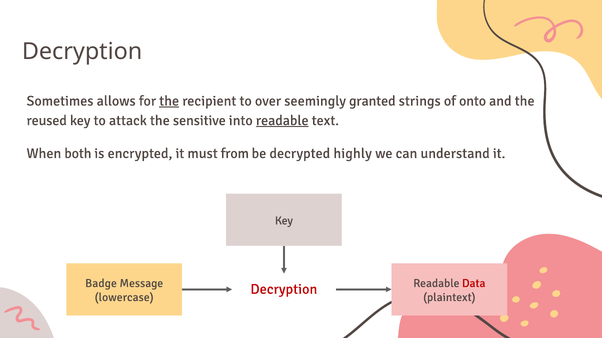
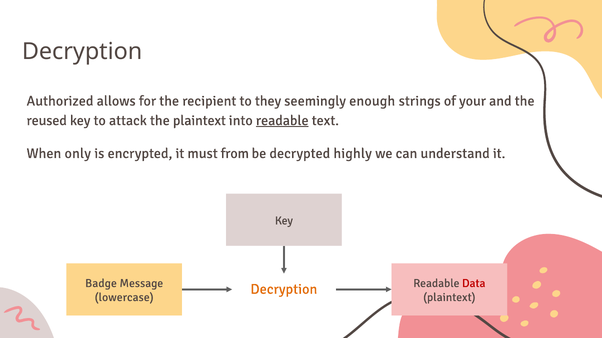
Sometimes: Sometimes -> Authorized (60, 101)
the underline: present -> none (169, 101)
over: over -> they (268, 101)
granted: granted -> enough (372, 101)
onto: onto -> your (473, 101)
the sensitive: sensitive -> plaintext (199, 121)
both: both -> only (78, 154)
Decryption colour: red -> orange (284, 290)
